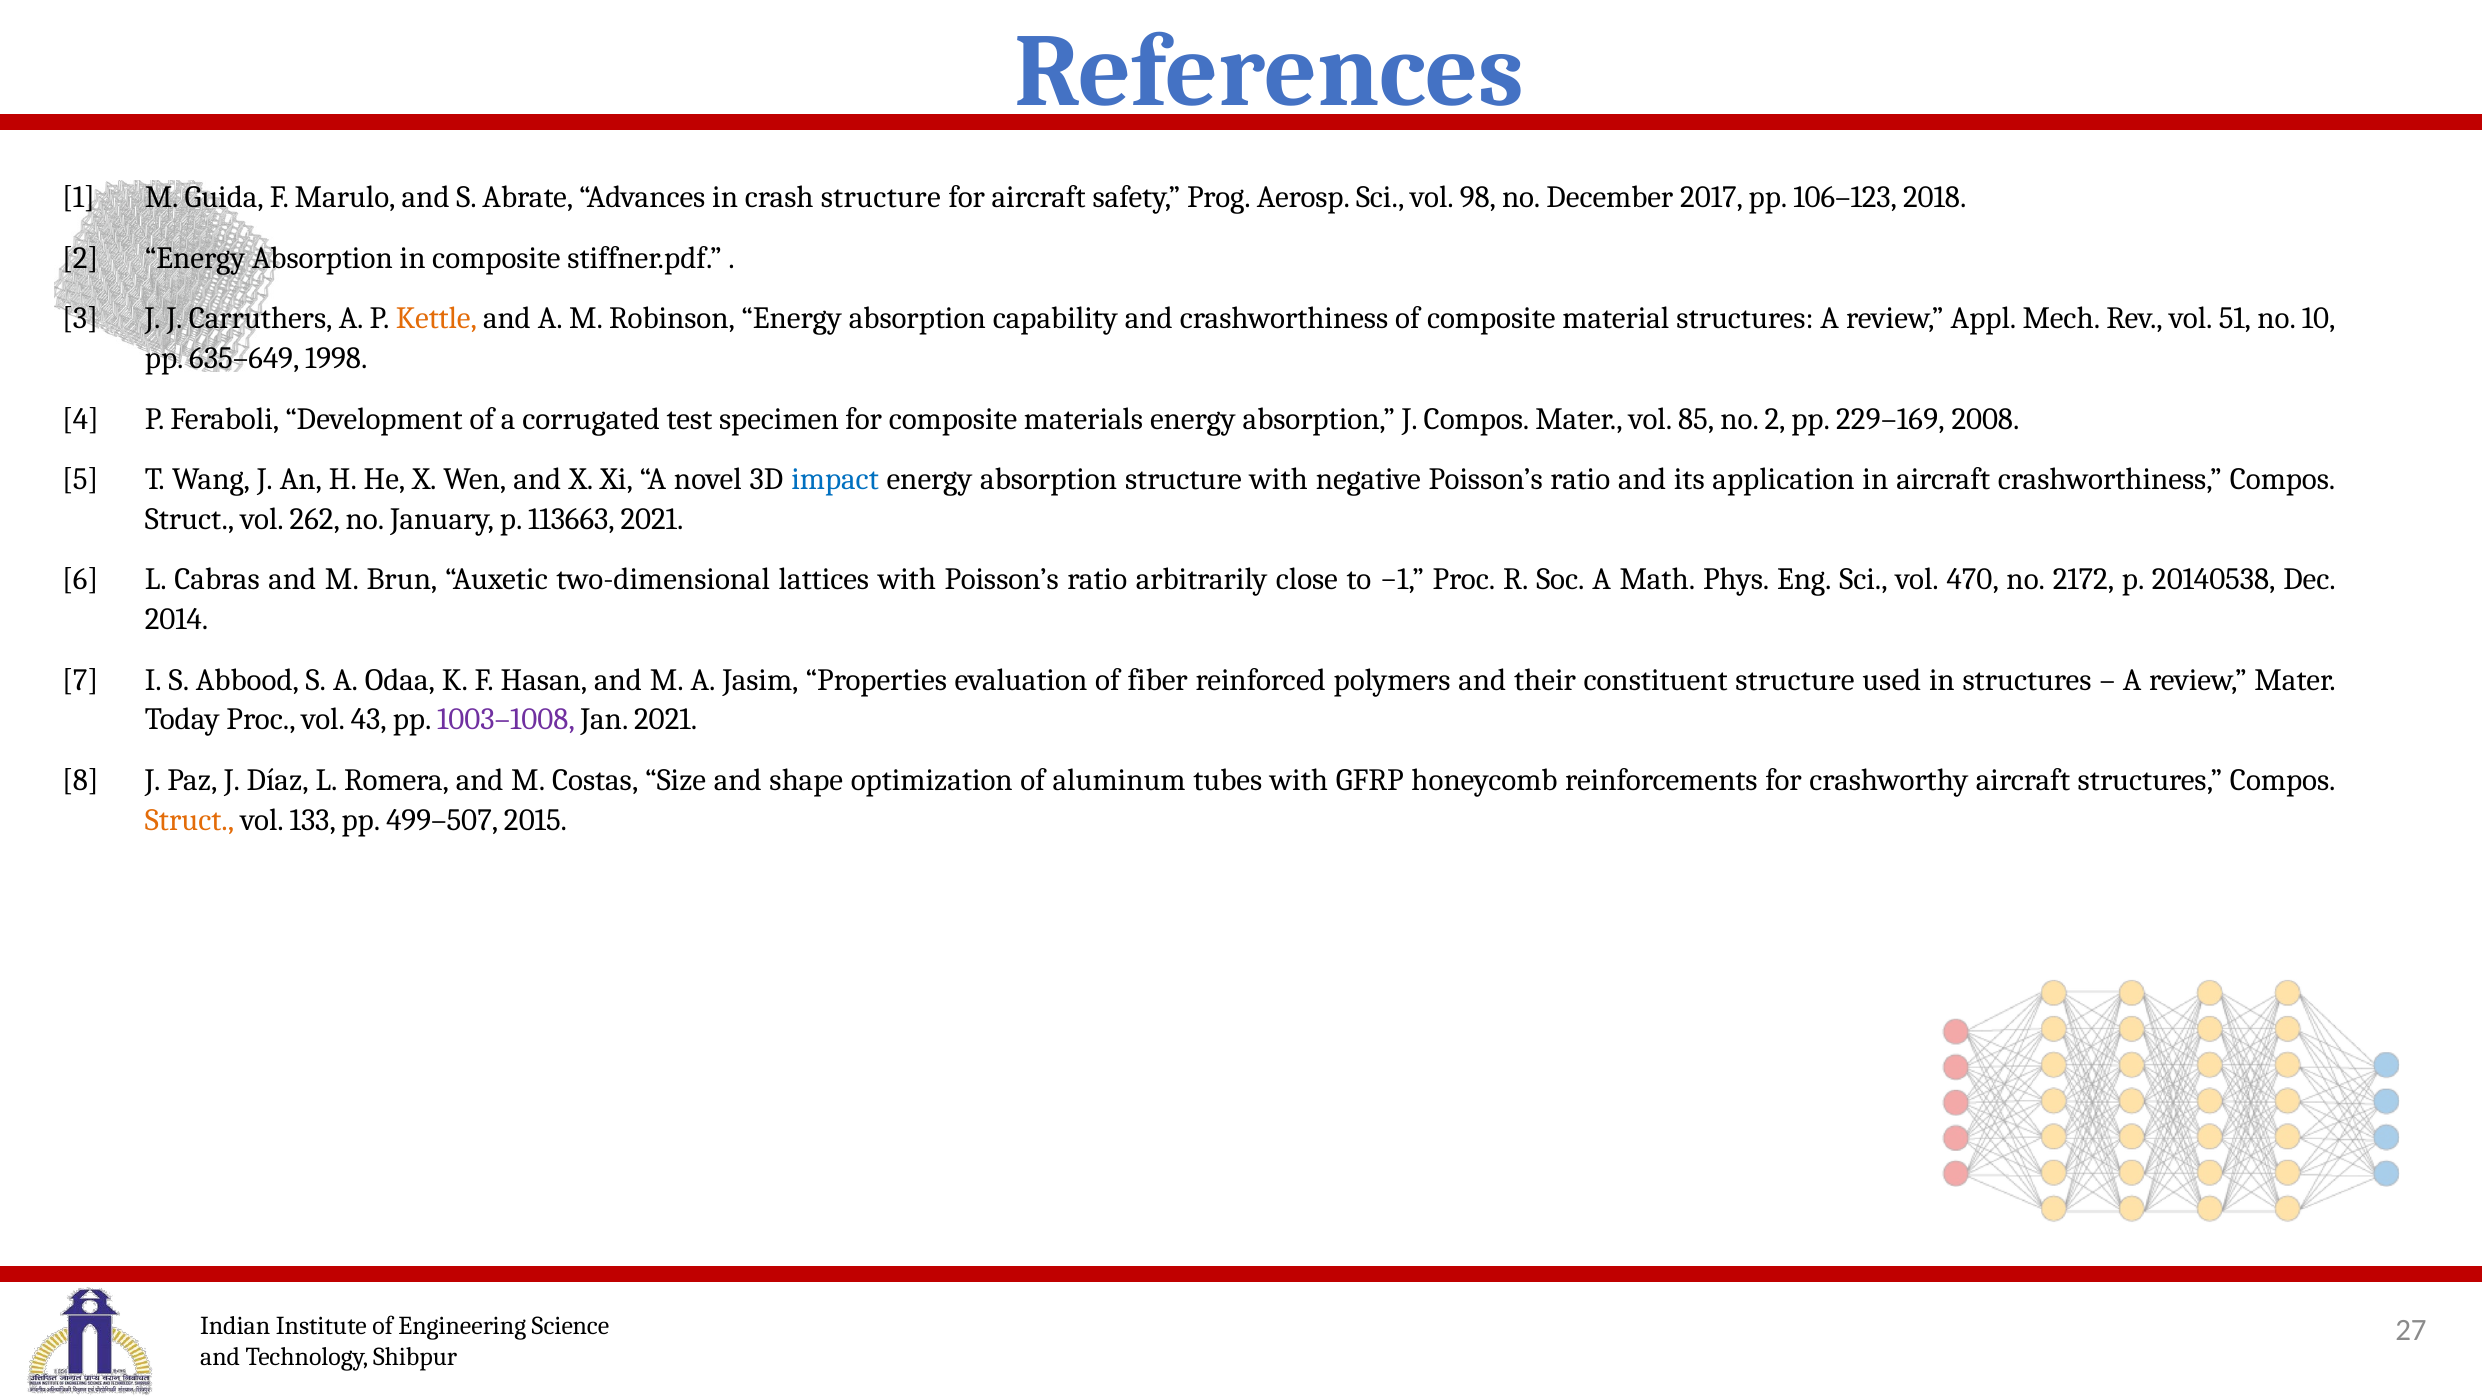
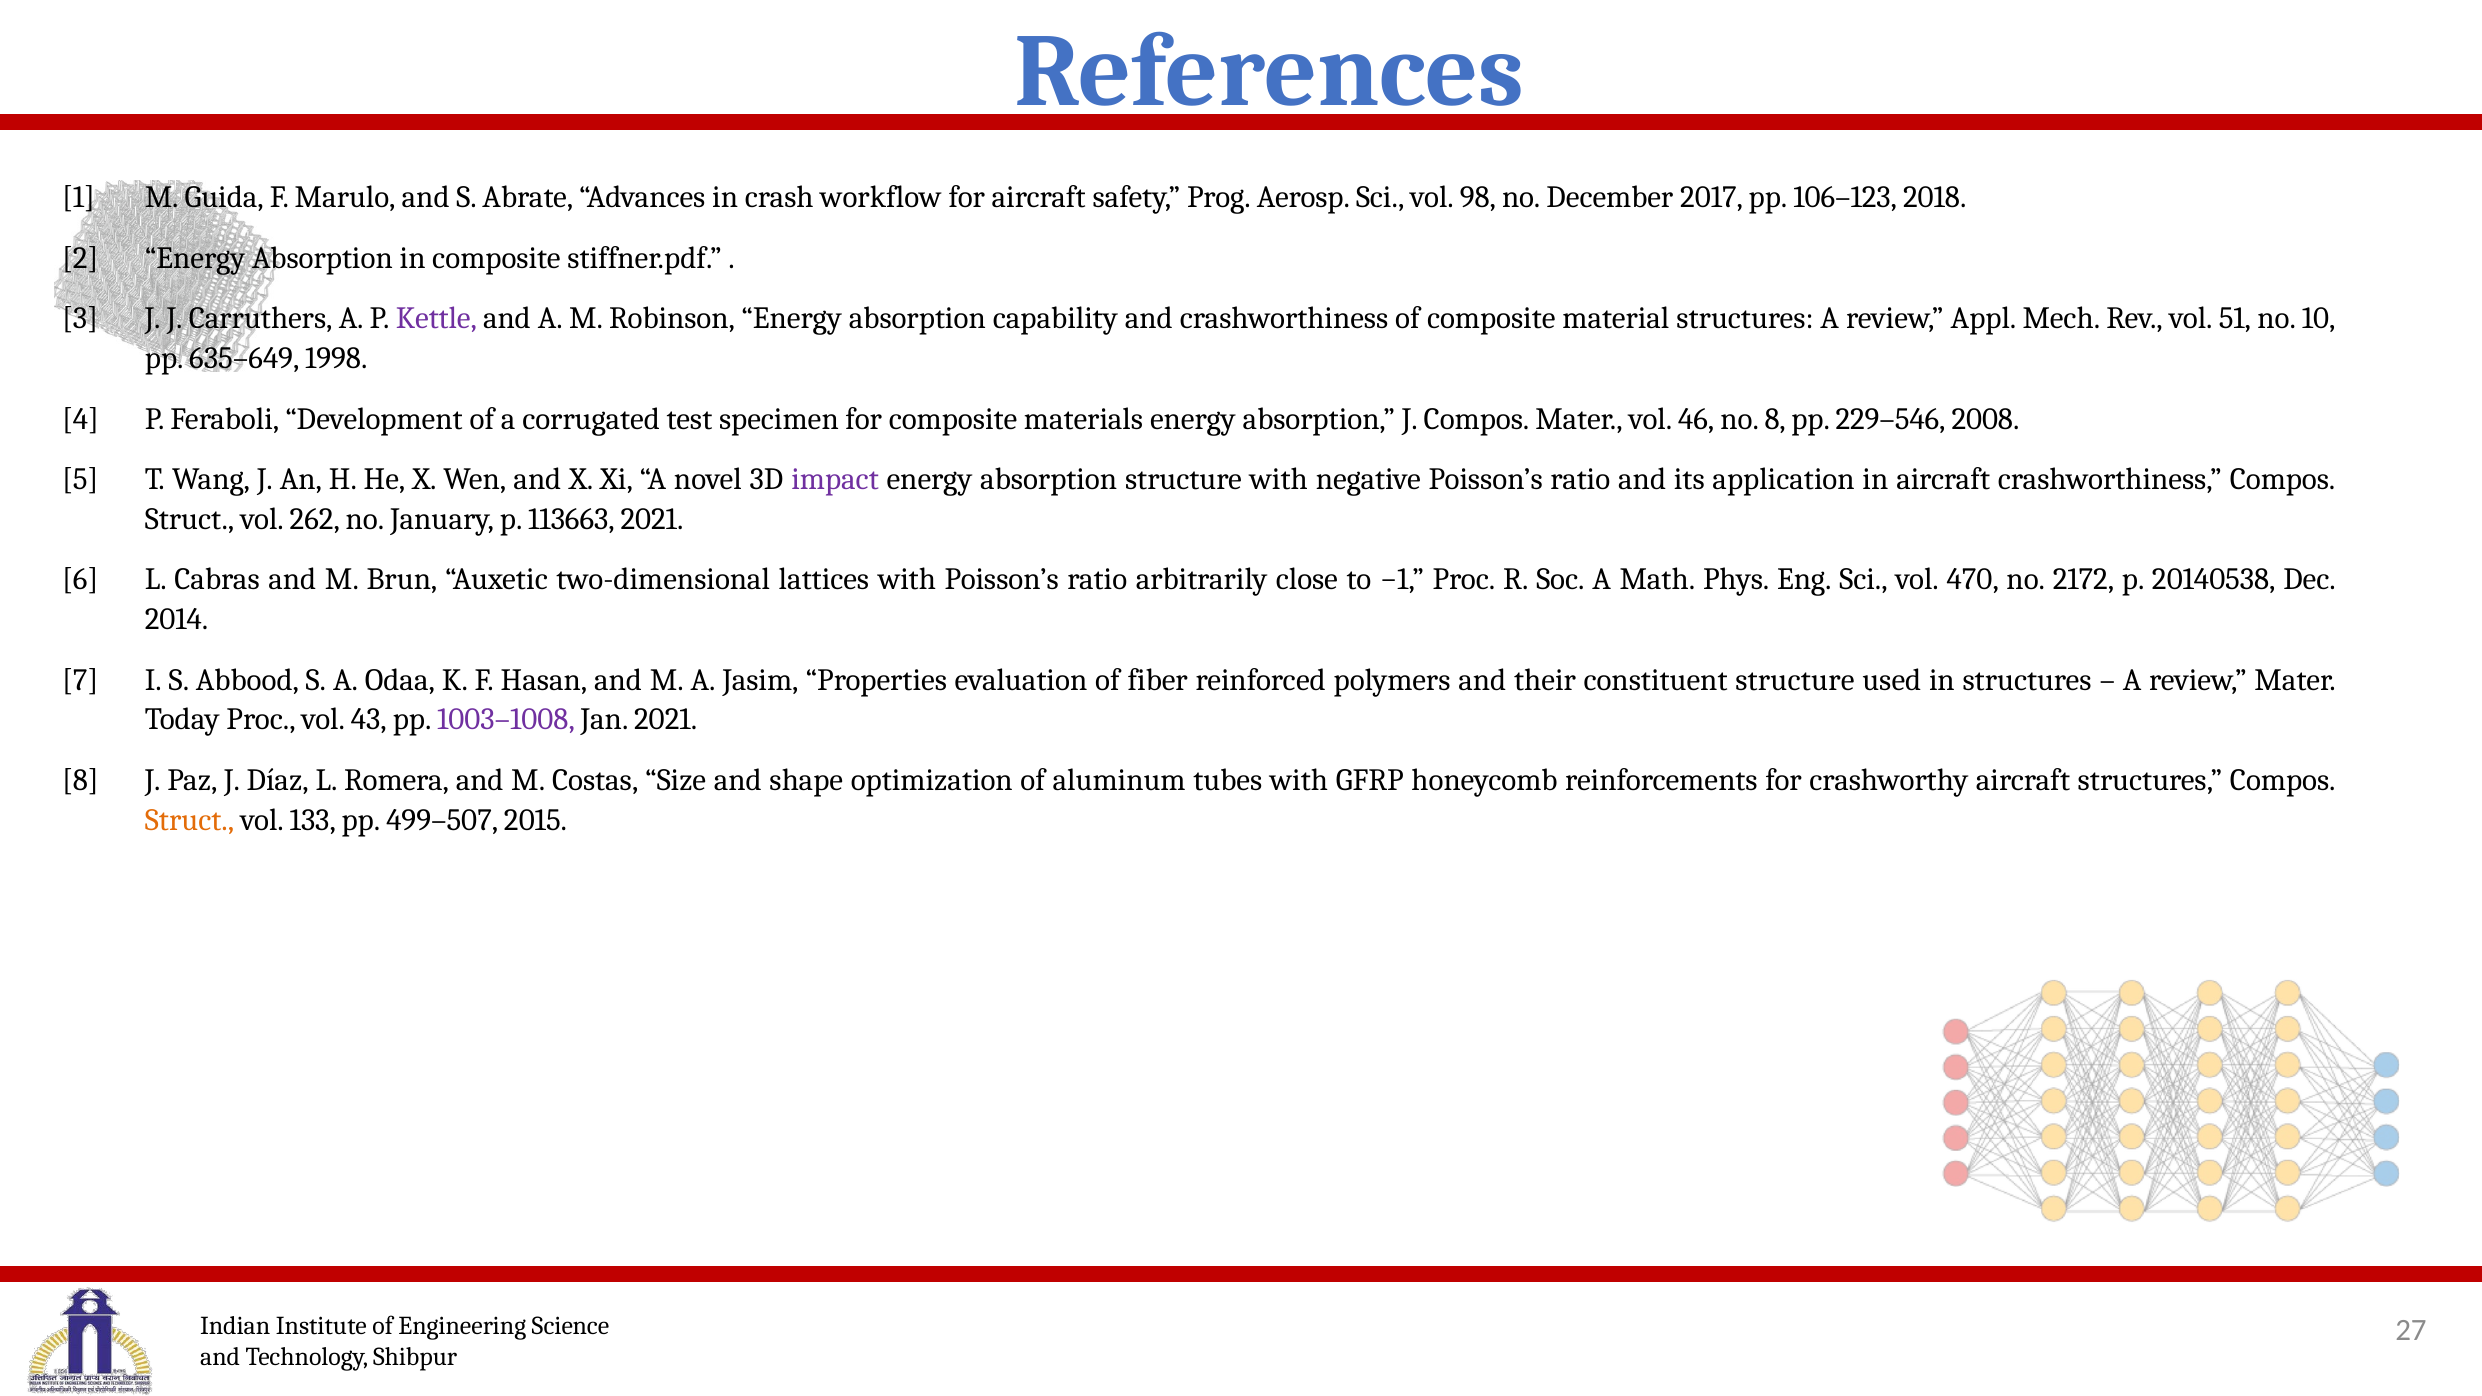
crash structure: structure -> workflow (881, 198)
Kettle colour: orange -> purple (436, 319)
85: 85 -> 46 (1696, 419)
no 2: 2 -> 8 (1775, 419)
229–169: 229–169 -> 229–546 (1891, 419)
impact colour: blue -> purple (835, 479)
